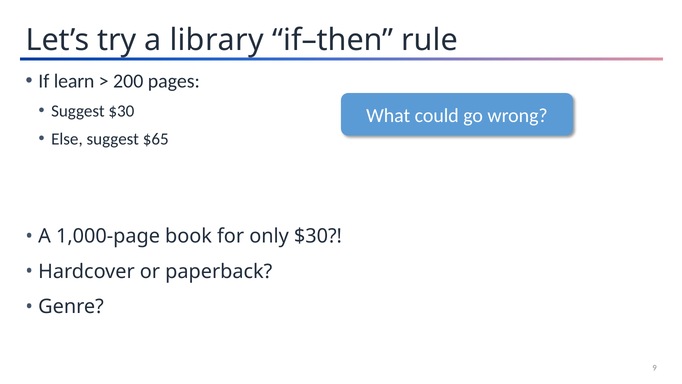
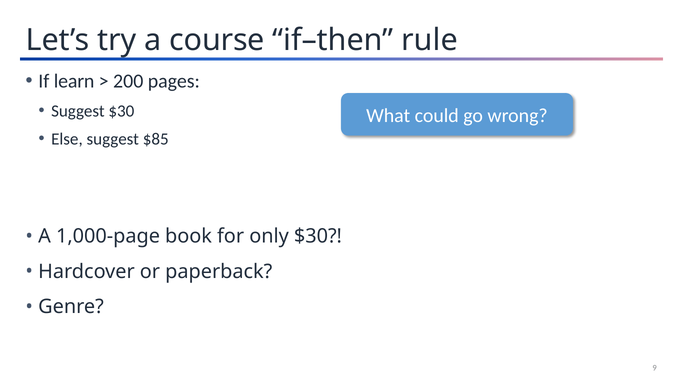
library: library -> course (217, 40)
$65: $65 -> $85 (156, 139)
